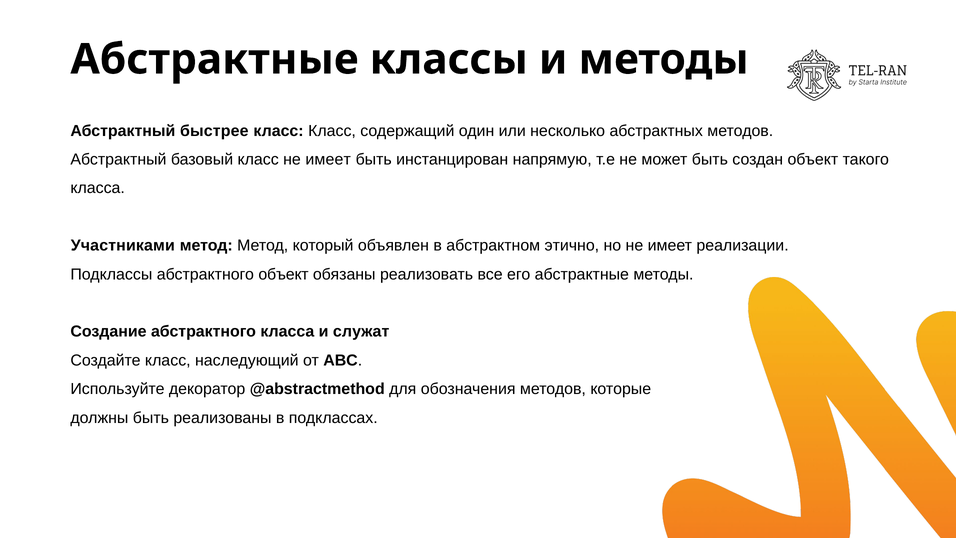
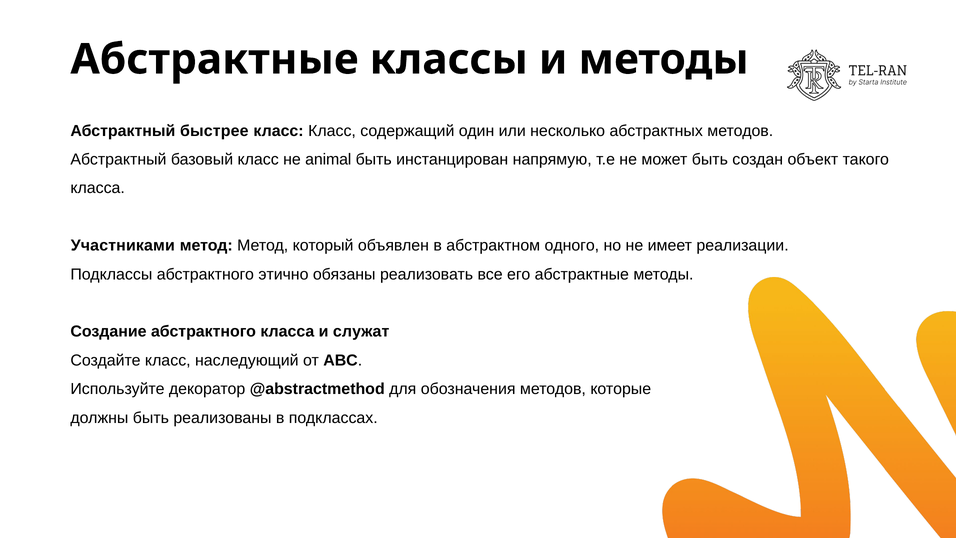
класс не имеет: имеет -> animal (328, 159)
этично: этично -> одного (572, 245)
абстрактного объект: объект -> этично (283, 274)
